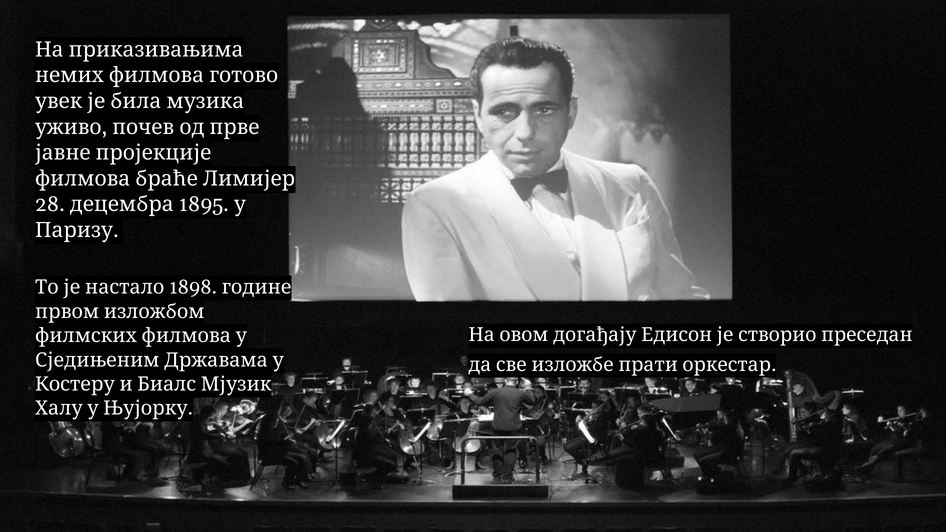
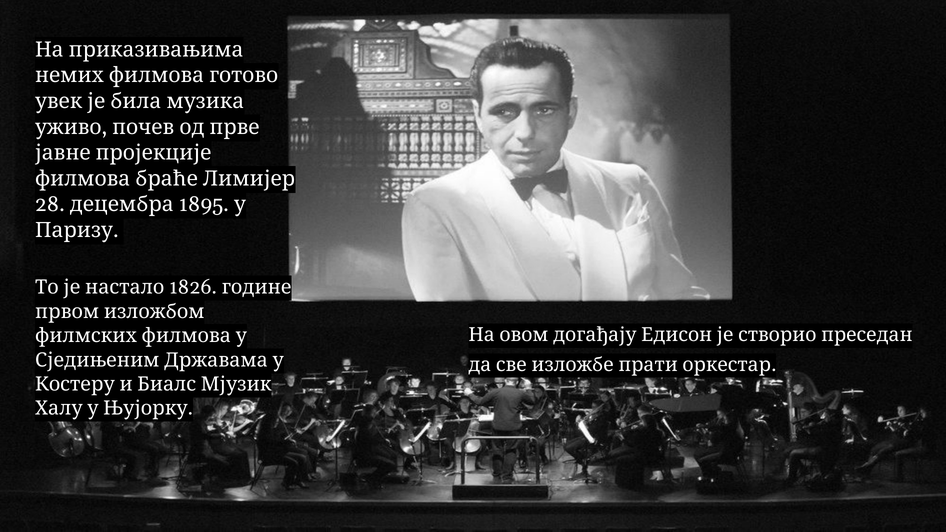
1898: 1898 -> 1826 (193, 288)
